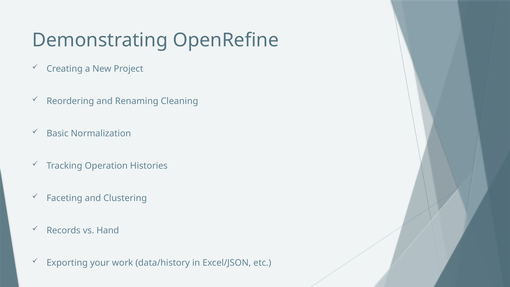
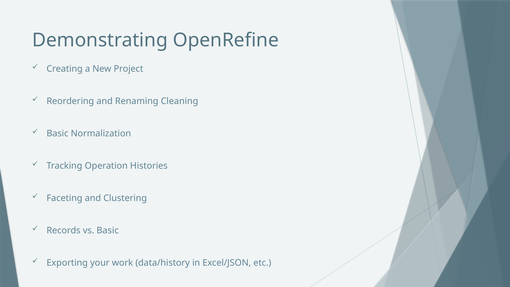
vs Hand: Hand -> Basic (108, 230)
